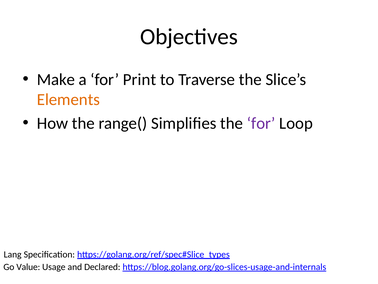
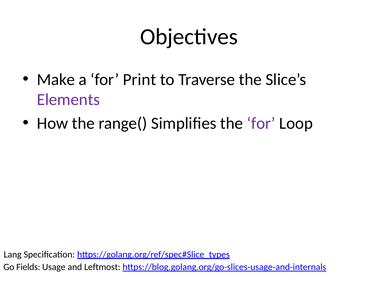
Elements colour: orange -> purple (68, 99)
Value: Value -> Fields (28, 267)
Declared: Declared -> Leftmost (102, 267)
